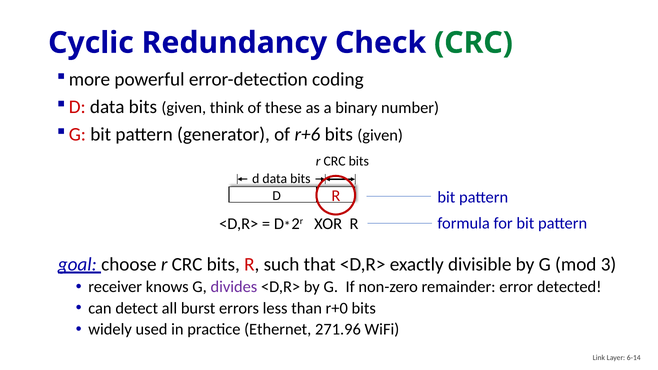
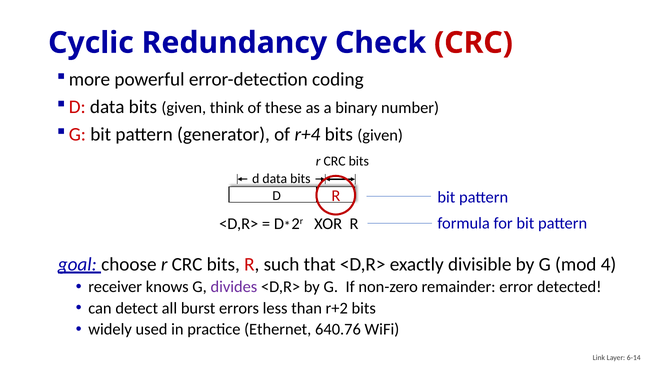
CRC colour: green -> red (473, 43)
r+6: r+6 -> r+4 (307, 135)
3: 3 -> 4 (609, 264)
r+0: r+0 -> r+2 (337, 308)
271.96: 271.96 -> 640.76 (338, 329)
